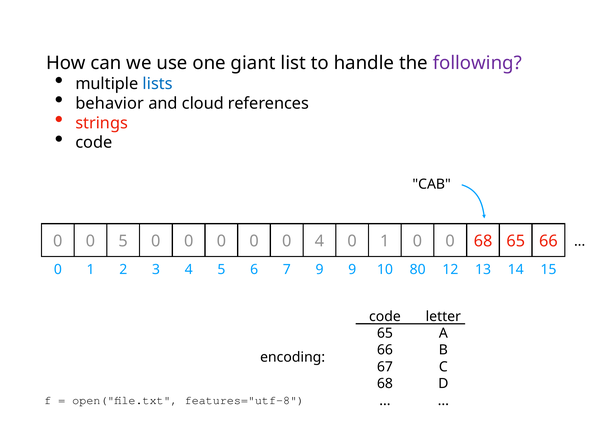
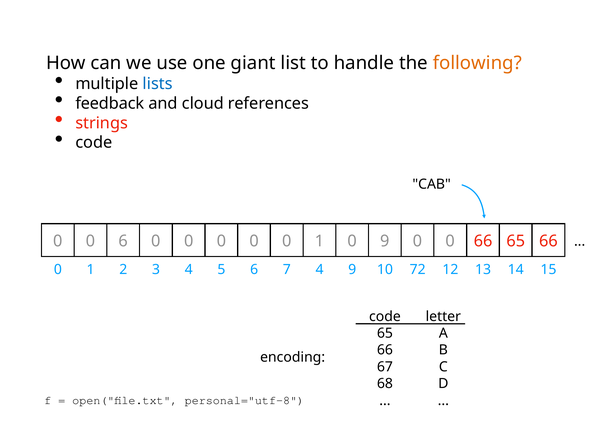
following colour: purple -> orange (477, 63)
behavior: behavior -> feedback (110, 104)
0 5: 5 -> 6 (123, 242)
0 4: 4 -> 1 (320, 242)
0 1: 1 -> 9 (385, 242)
0 68: 68 -> 66 (483, 242)
1 9: 9 -> 4 (320, 270)
80: 80 -> 72 (418, 270)
features="utf-8: features="utf-8 -> personal="utf-8 (244, 401)
